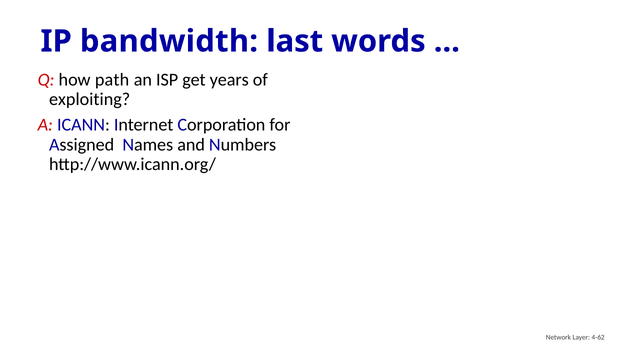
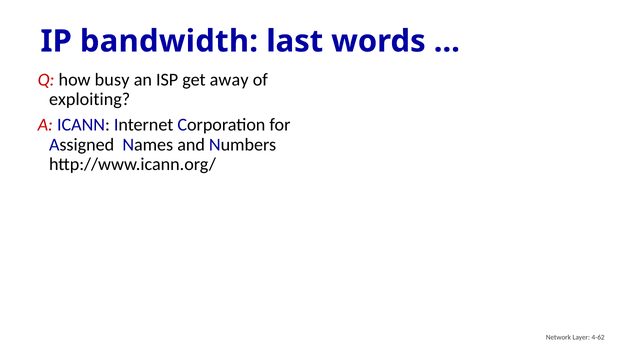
path: path -> busy (112, 80)
years: years -> away (229, 80)
